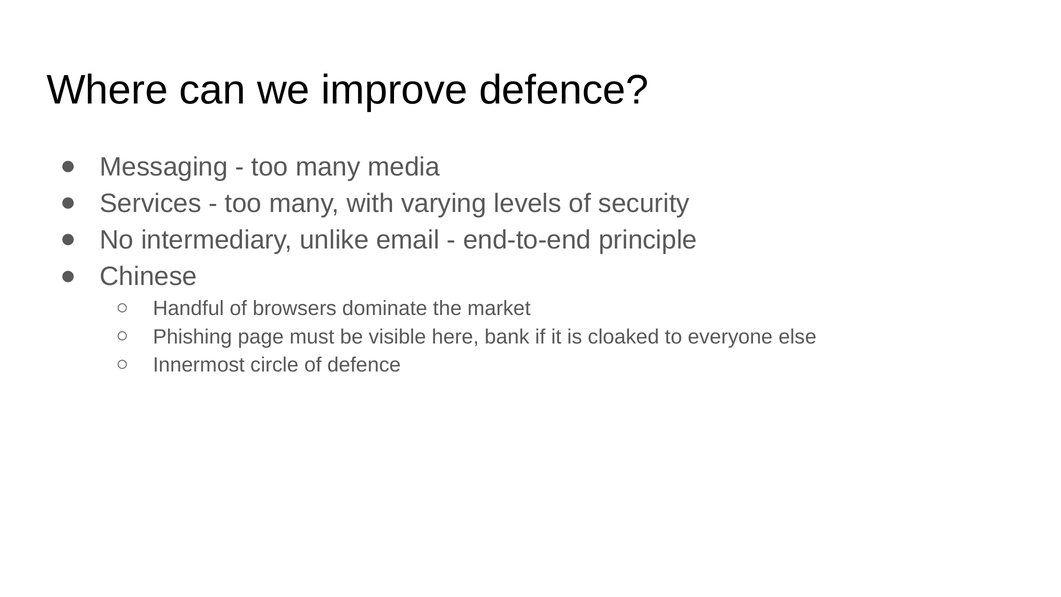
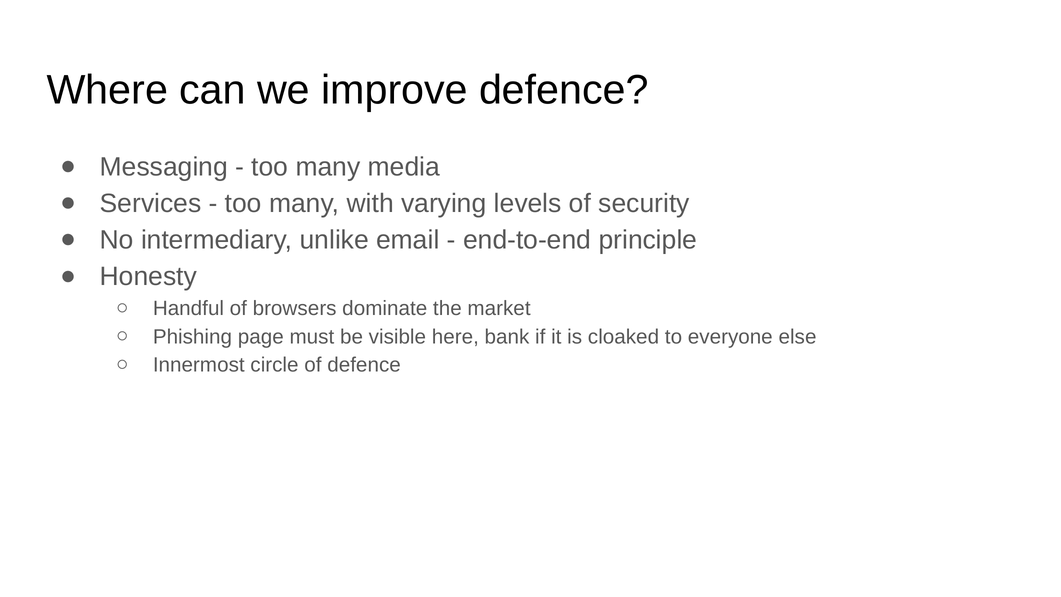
Chinese: Chinese -> Honesty (148, 277)
